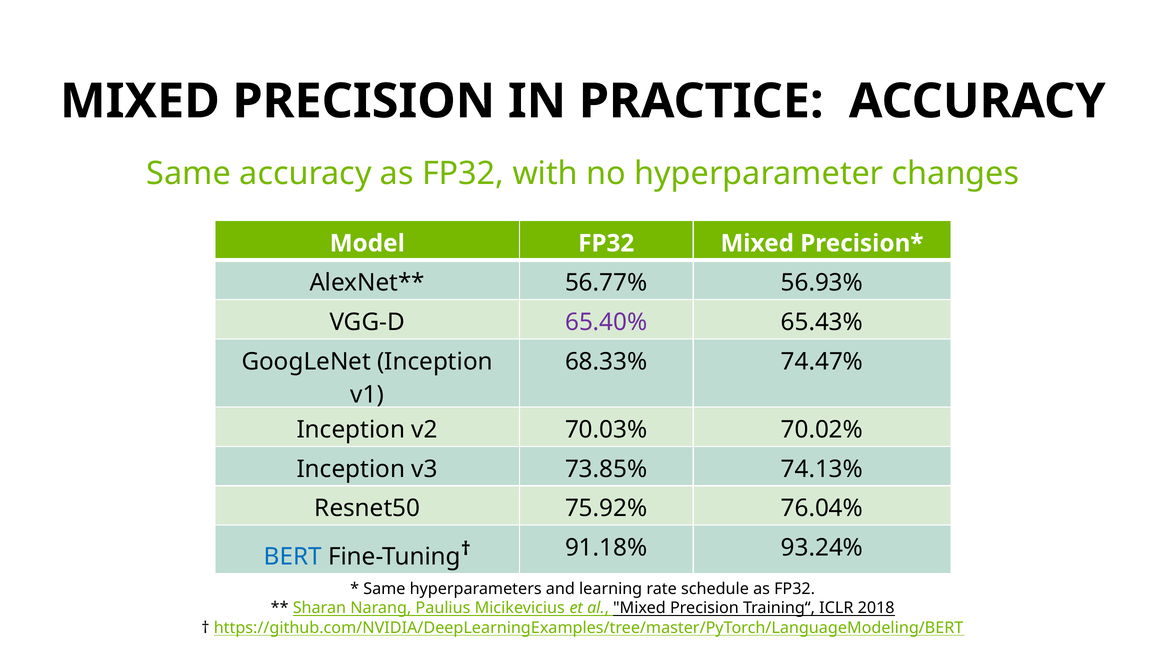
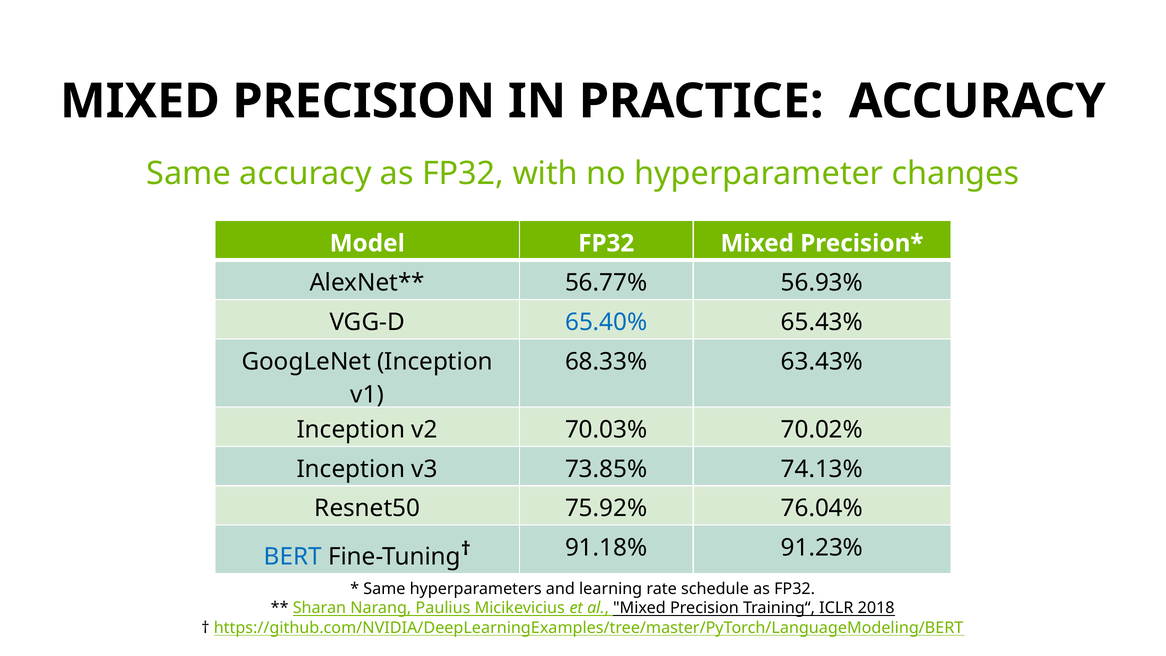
65.40% colour: purple -> blue (606, 322)
74.47%: 74.47% -> 63.43% (822, 362)
93.24%: 93.24% -> 91.23% (822, 548)
